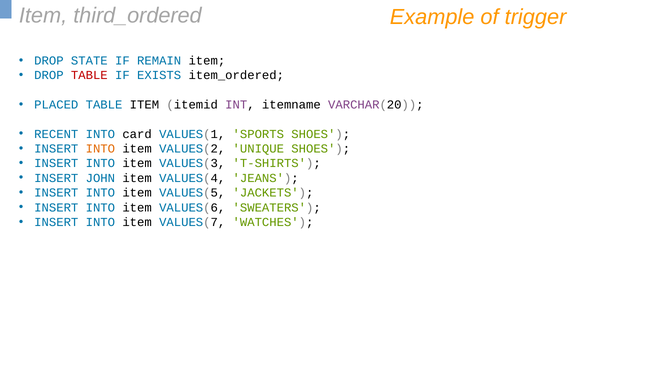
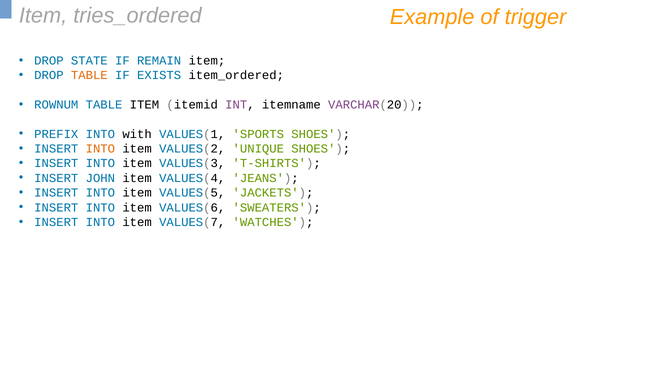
third_ordered: third_ordered -> tries_ordered (137, 16)
TABLE colour: red -> orange (89, 75)
PLACED: PLACED -> ROWNUM (56, 105)
RECENT: RECENT -> PREFIX (56, 134)
card: card -> with (137, 134)
